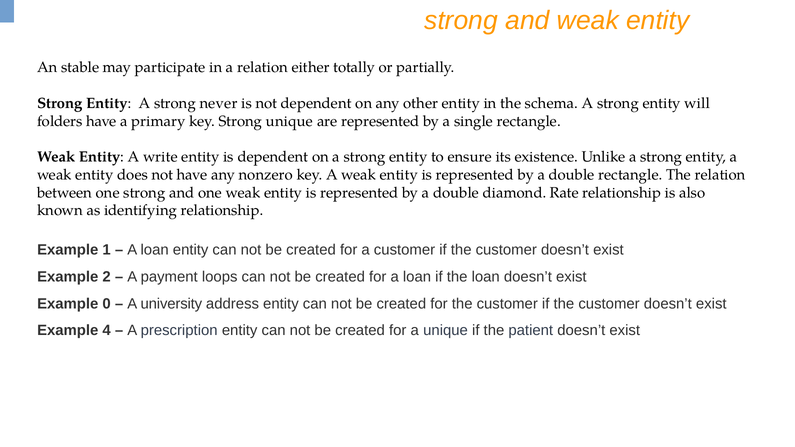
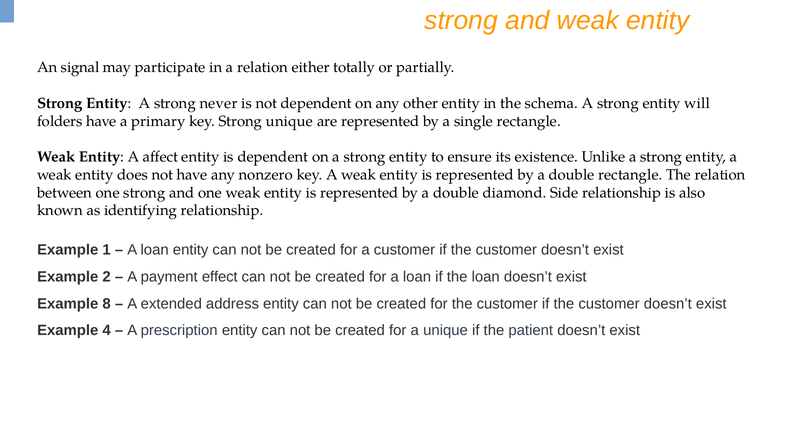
stable: stable -> signal (80, 68)
write: write -> affect (160, 157)
Rate: Rate -> Side (564, 193)
loops: loops -> effect (220, 277)
0: 0 -> 8 (107, 304)
university: university -> extended (171, 304)
